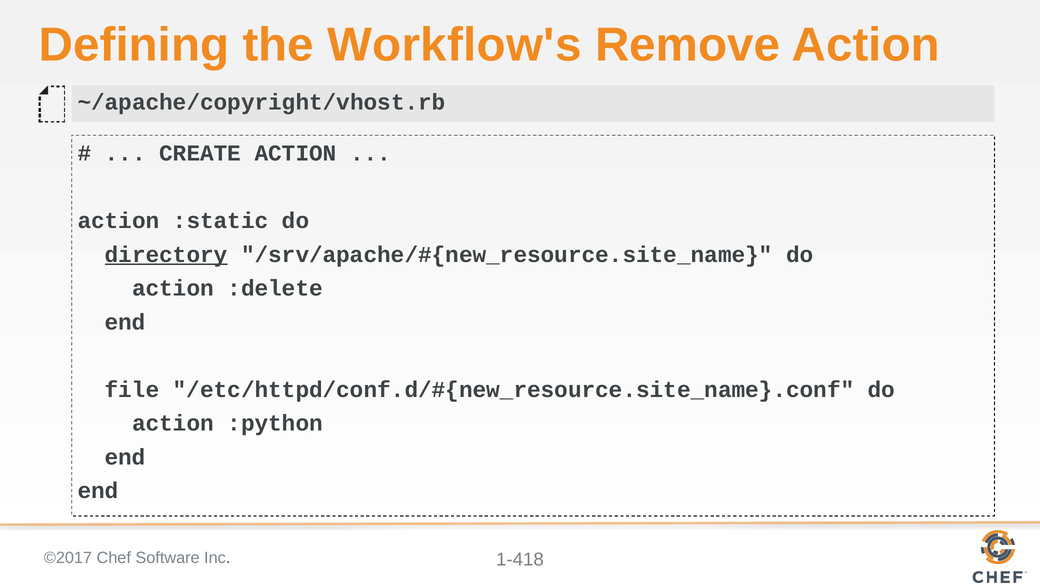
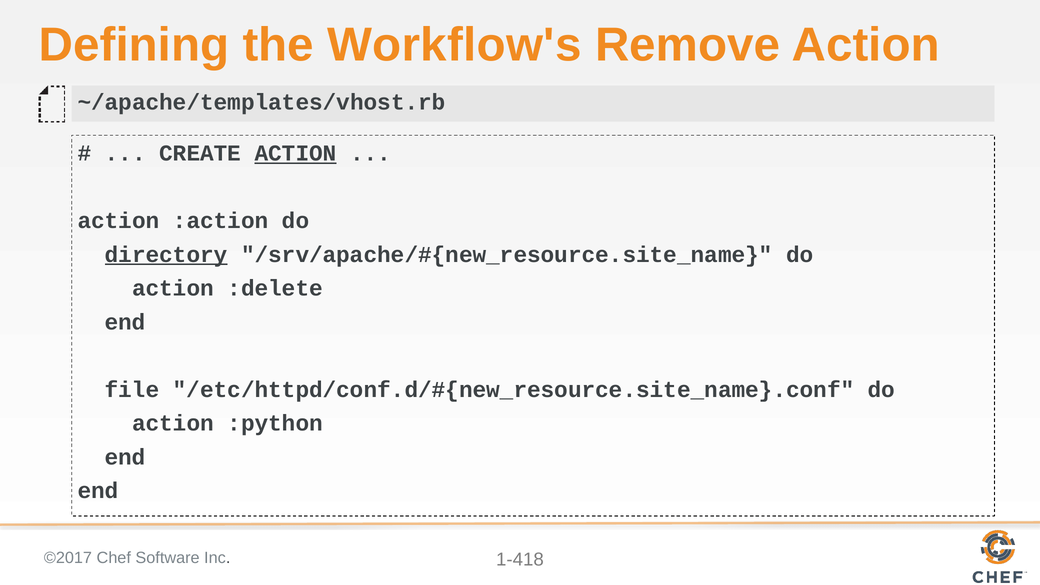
~/apache/copyright/vhost.rb: ~/apache/copyright/vhost.rb -> ~/apache/templates/vhost.rb (262, 102)
ACTION underline: none -> present (296, 153)
:static: :static -> :action (221, 221)
